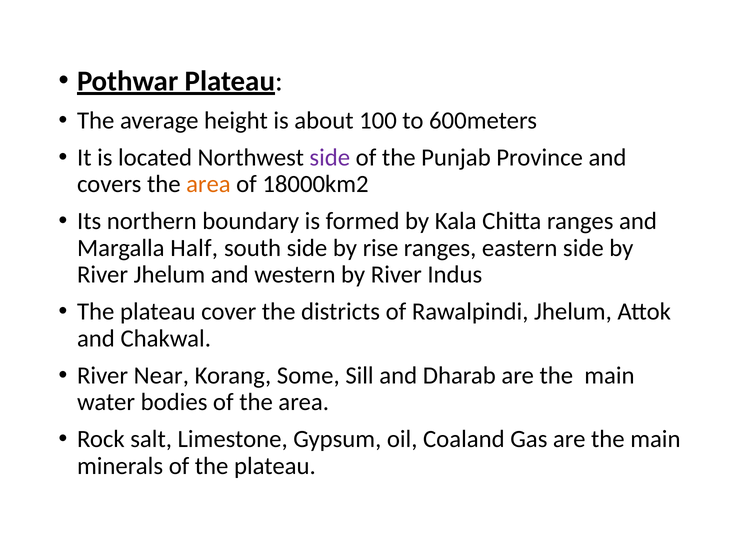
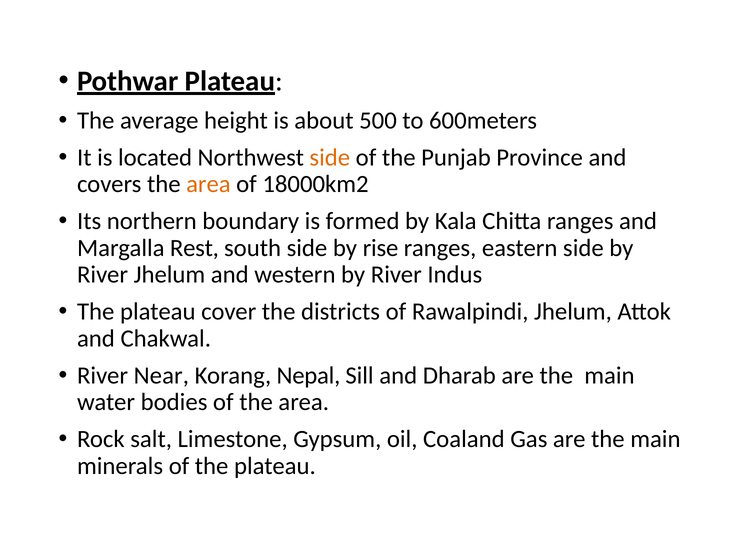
100: 100 -> 500 (378, 120)
side colour: purple -> orange (330, 157)
Half: Half -> Rest (194, 248)
Some: Some -> Nepal (308, 376)
